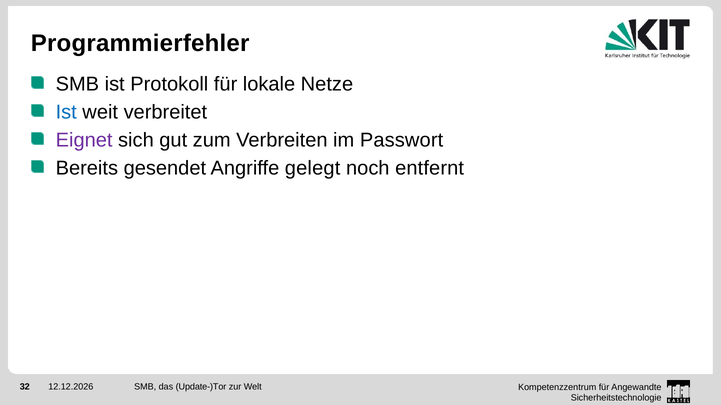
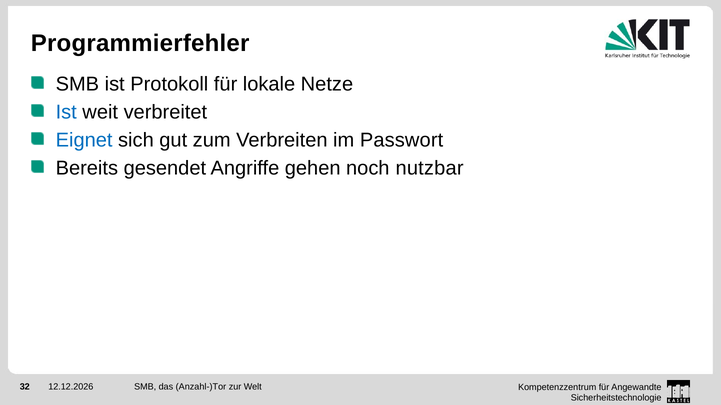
Eignet colour: purple -> blue (84, 140)
gelegt: gelegt -> gehen (313, 168)
entfernt: entfernt -> nutzbar (430, 168)
Update-)Tor: Update-)Tor -> Anzahl-)Tor (201, 387)
